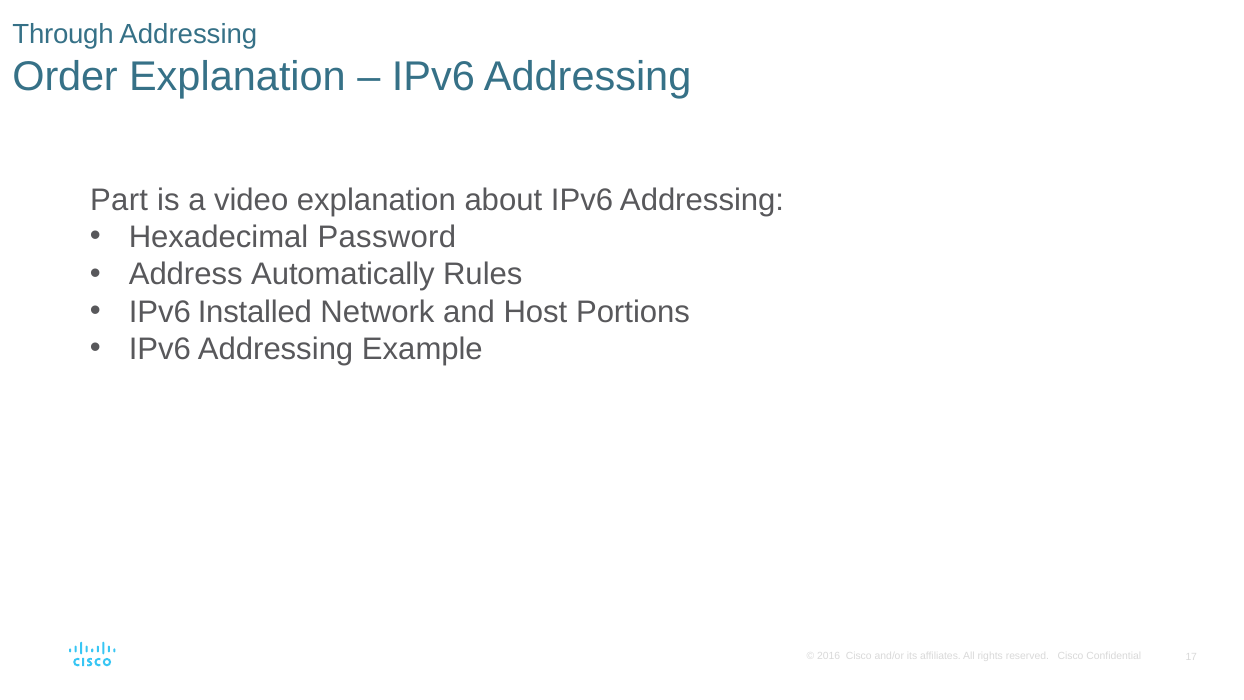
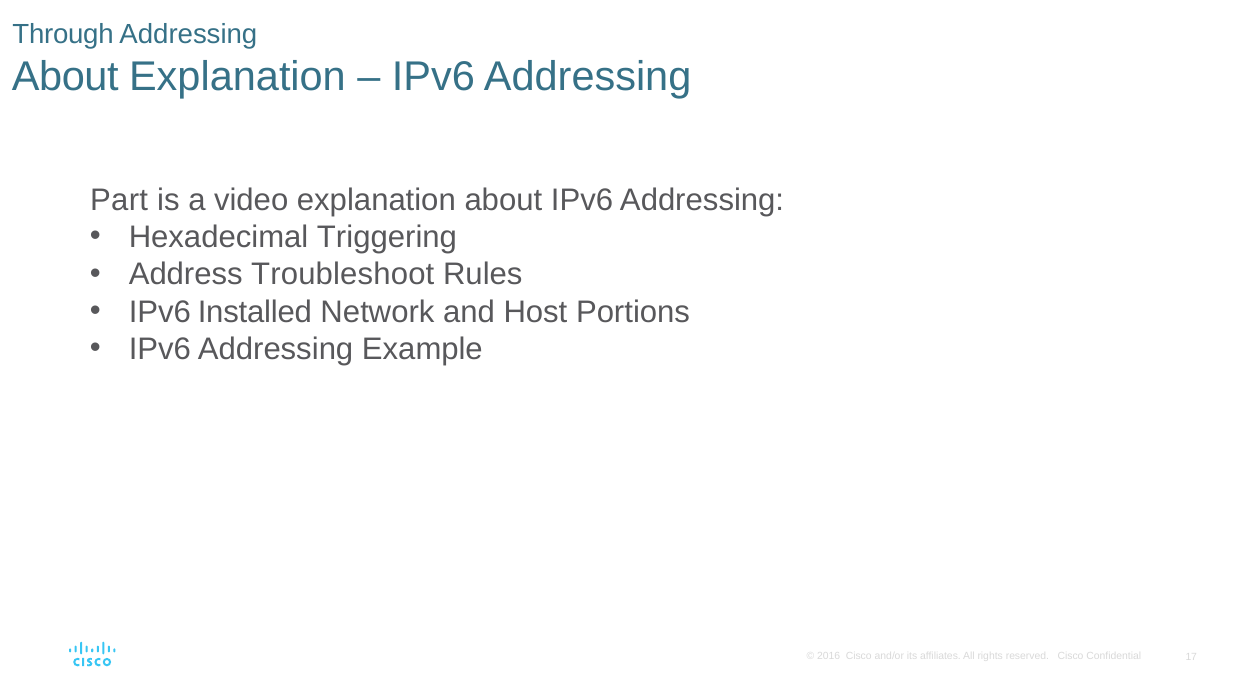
Order: Order -> About (65, 77)
Password: Password -> Triggering (387, 237)
Automatically: Automatically -> Troubleshoot (343, 274)
